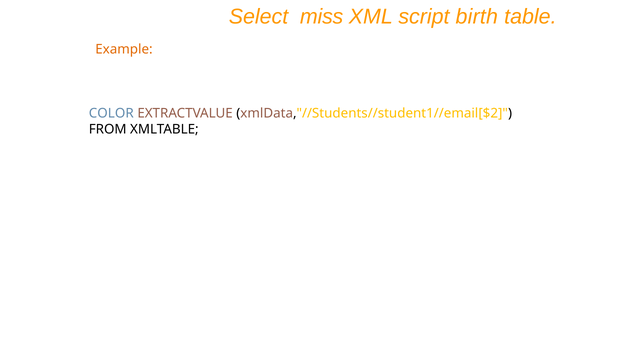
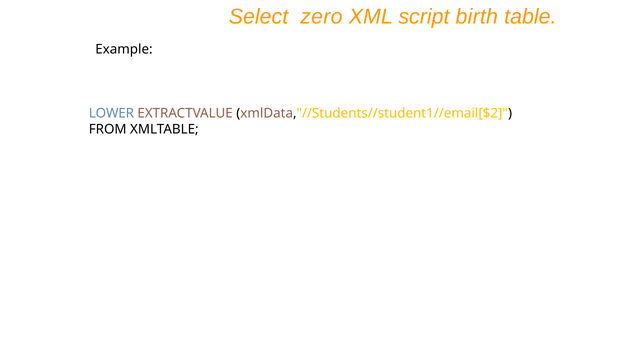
miss: miss -> zero (321, 17)
Example colour: orange -> black (124, 49)
COLOR: COLOR -> LOWER (111, 113)
